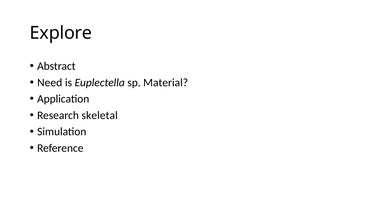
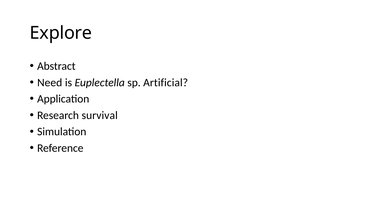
Material: Material -> Artificial (166, 83)
skeletal: skeletal -> survival (100, 115)
